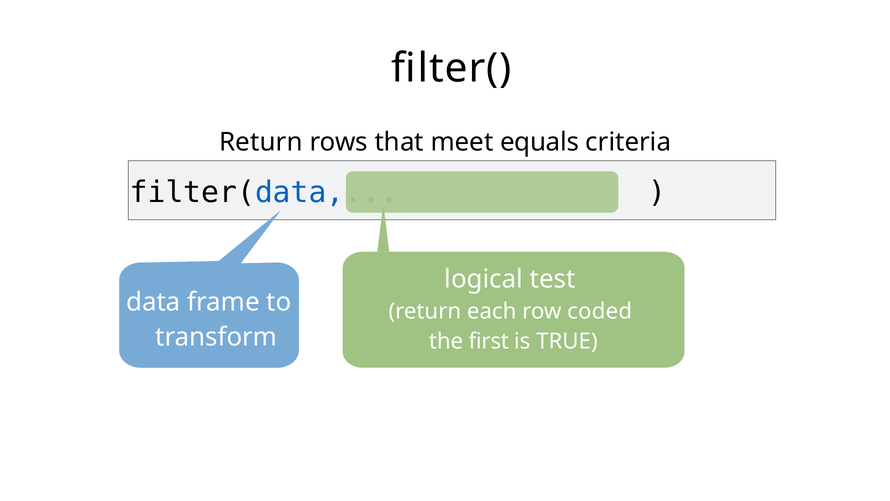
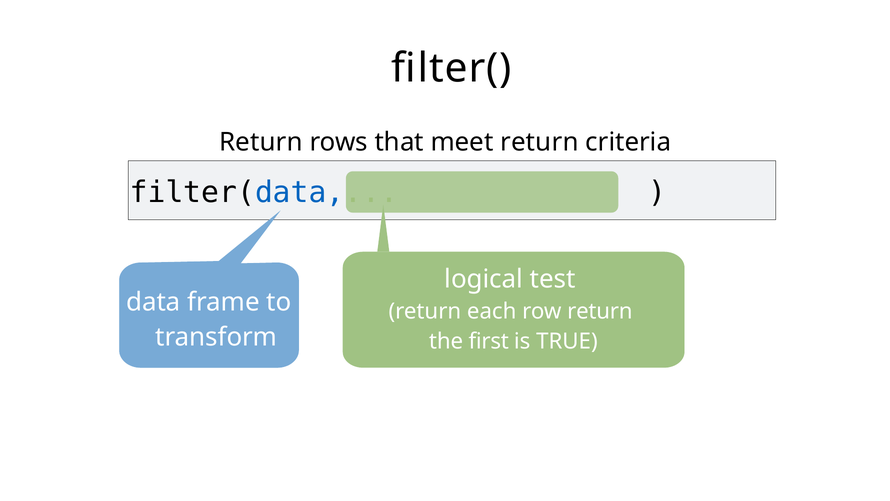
meet equals: equals -> return (539, 142)
row coded: coded -> return (600, 311)
